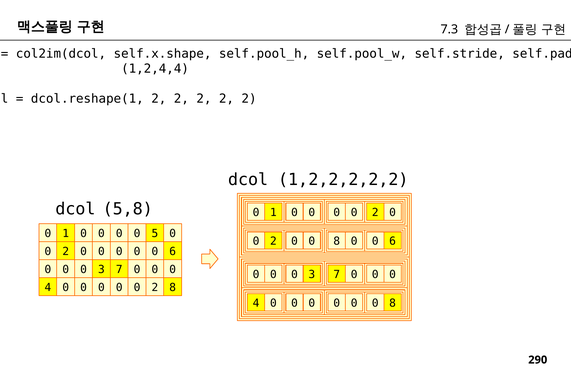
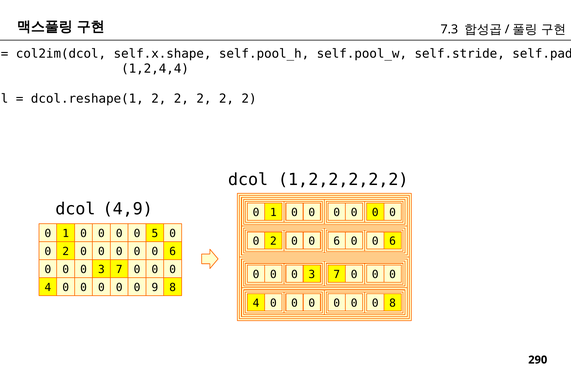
5,8: 5,8 -> 4,9 (128, 209)
2: 2 -> 0 (375, 213)
2 0 0 8: 8 -> 6 (337, 241)
2: 2 -> 9 (155, 288)
